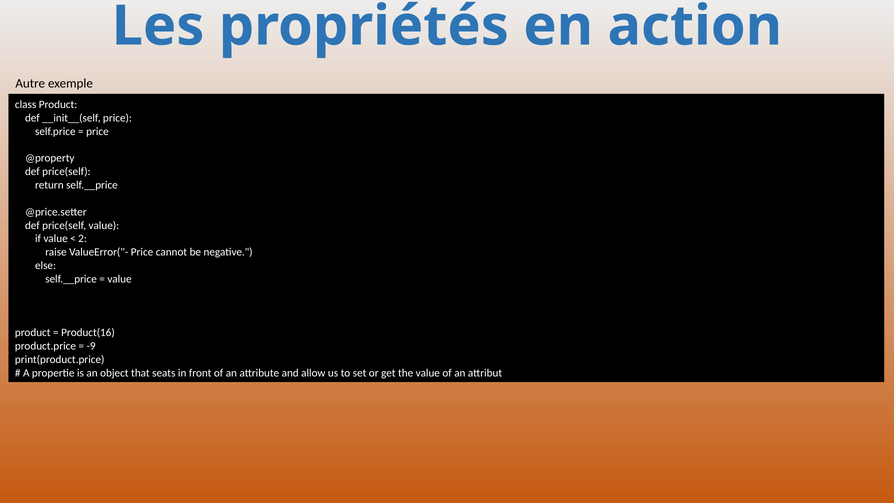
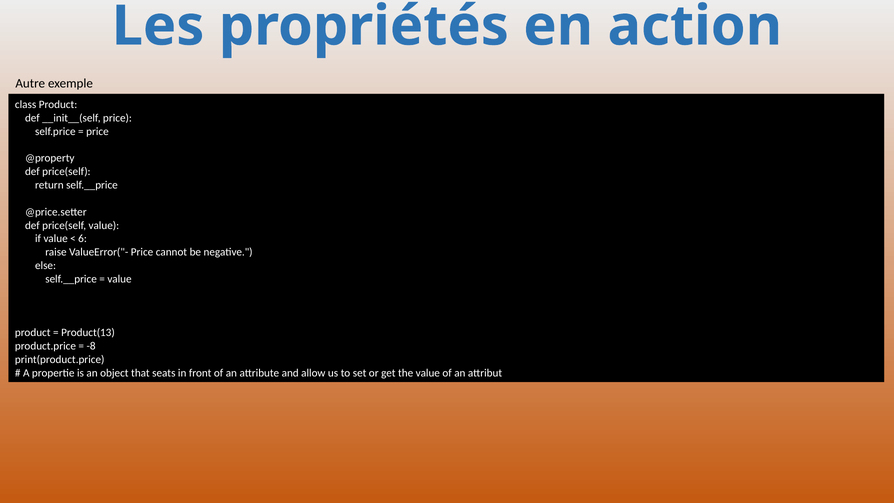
2: 2 -> 6 (83, 239)
Product(16: Product(16 -> Product(13 (88, 333)
-9: -9 -> -8 (91, 346)
